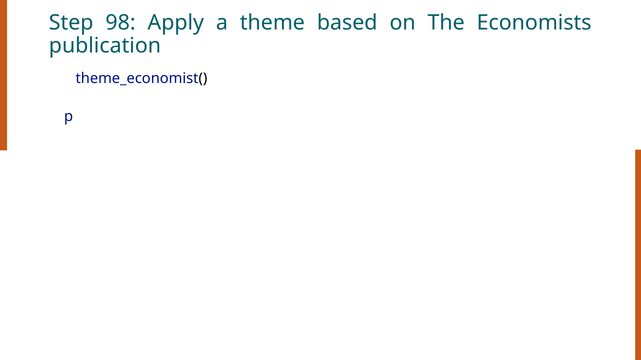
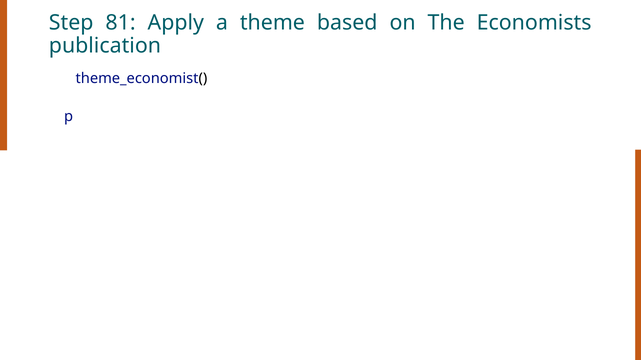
98: 98 -> 81 (121, 23)
